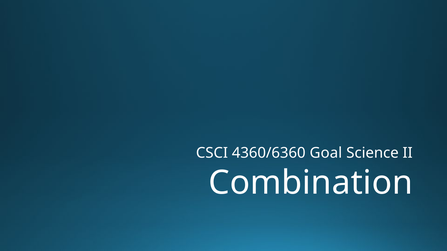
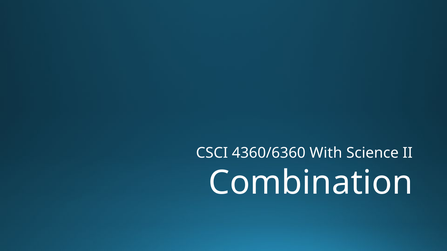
Goal: Goal -> With (326, 153)
